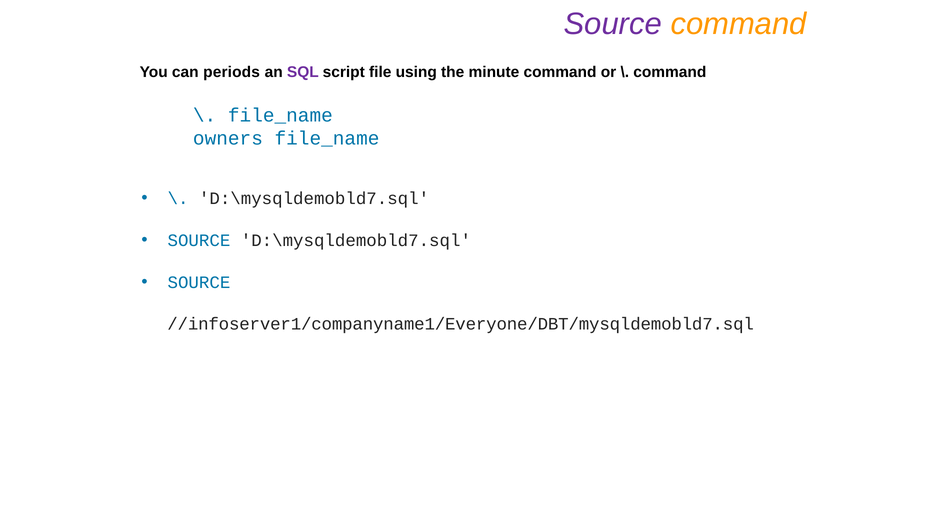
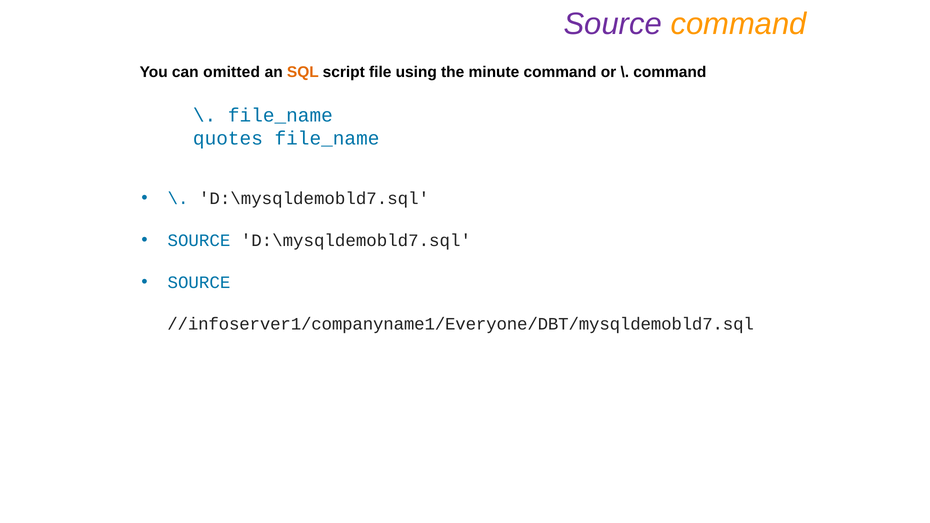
periods: periods -> omitted (232, 72)
SQL colour: purple -> orange (303, 72)
owners: owners -> quotes (228, 138)
